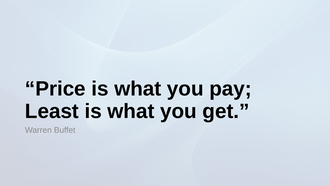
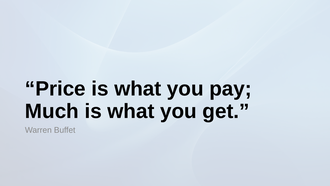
Least: Least -> Much (52, 111)
